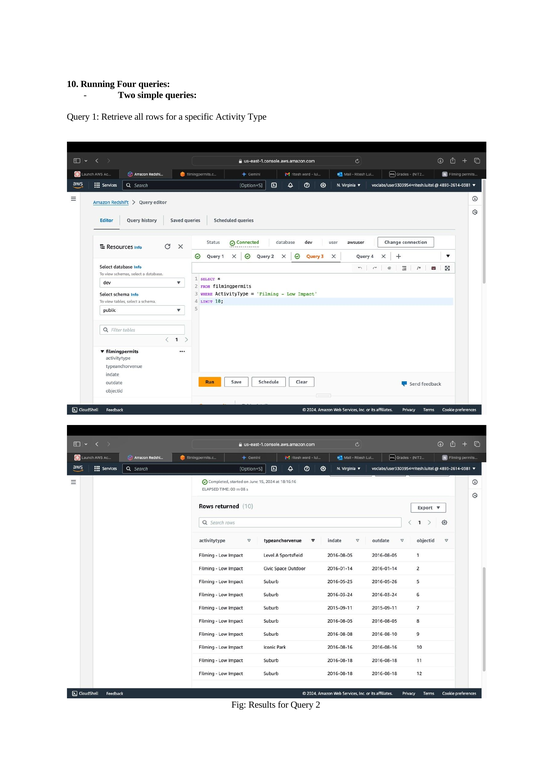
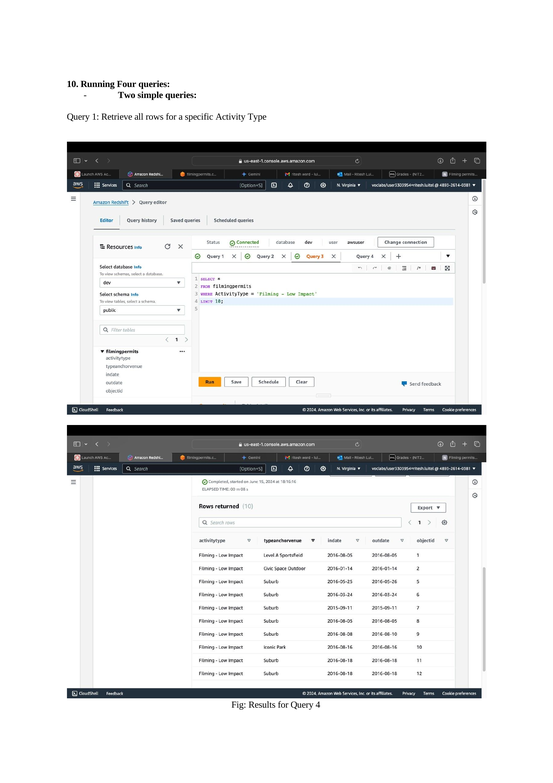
2: 2 -> 4 (318, 704)
